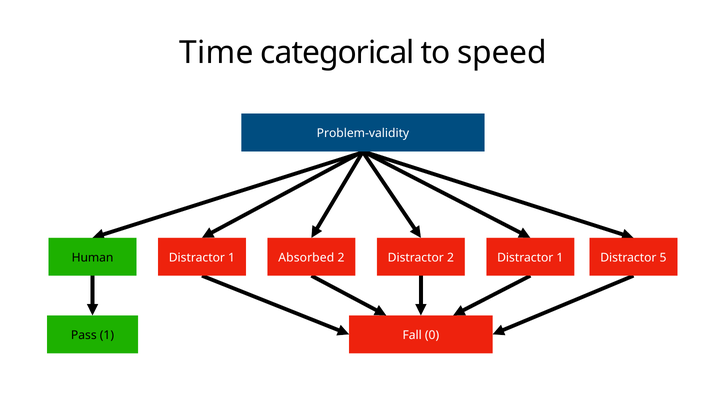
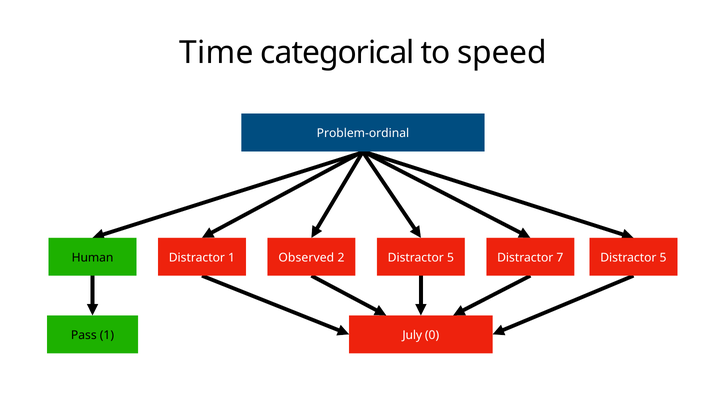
Problem-validity: Problem-validity -> Problem-ordinal (363, 133)
Absorbed: Absorbed -> Observed (306, 257)
2 Distractor 2: 2 -> 5 (450, 257)
1: 1 -> 7 (560, 257)
Fall: Fall -> July (412, 335)
